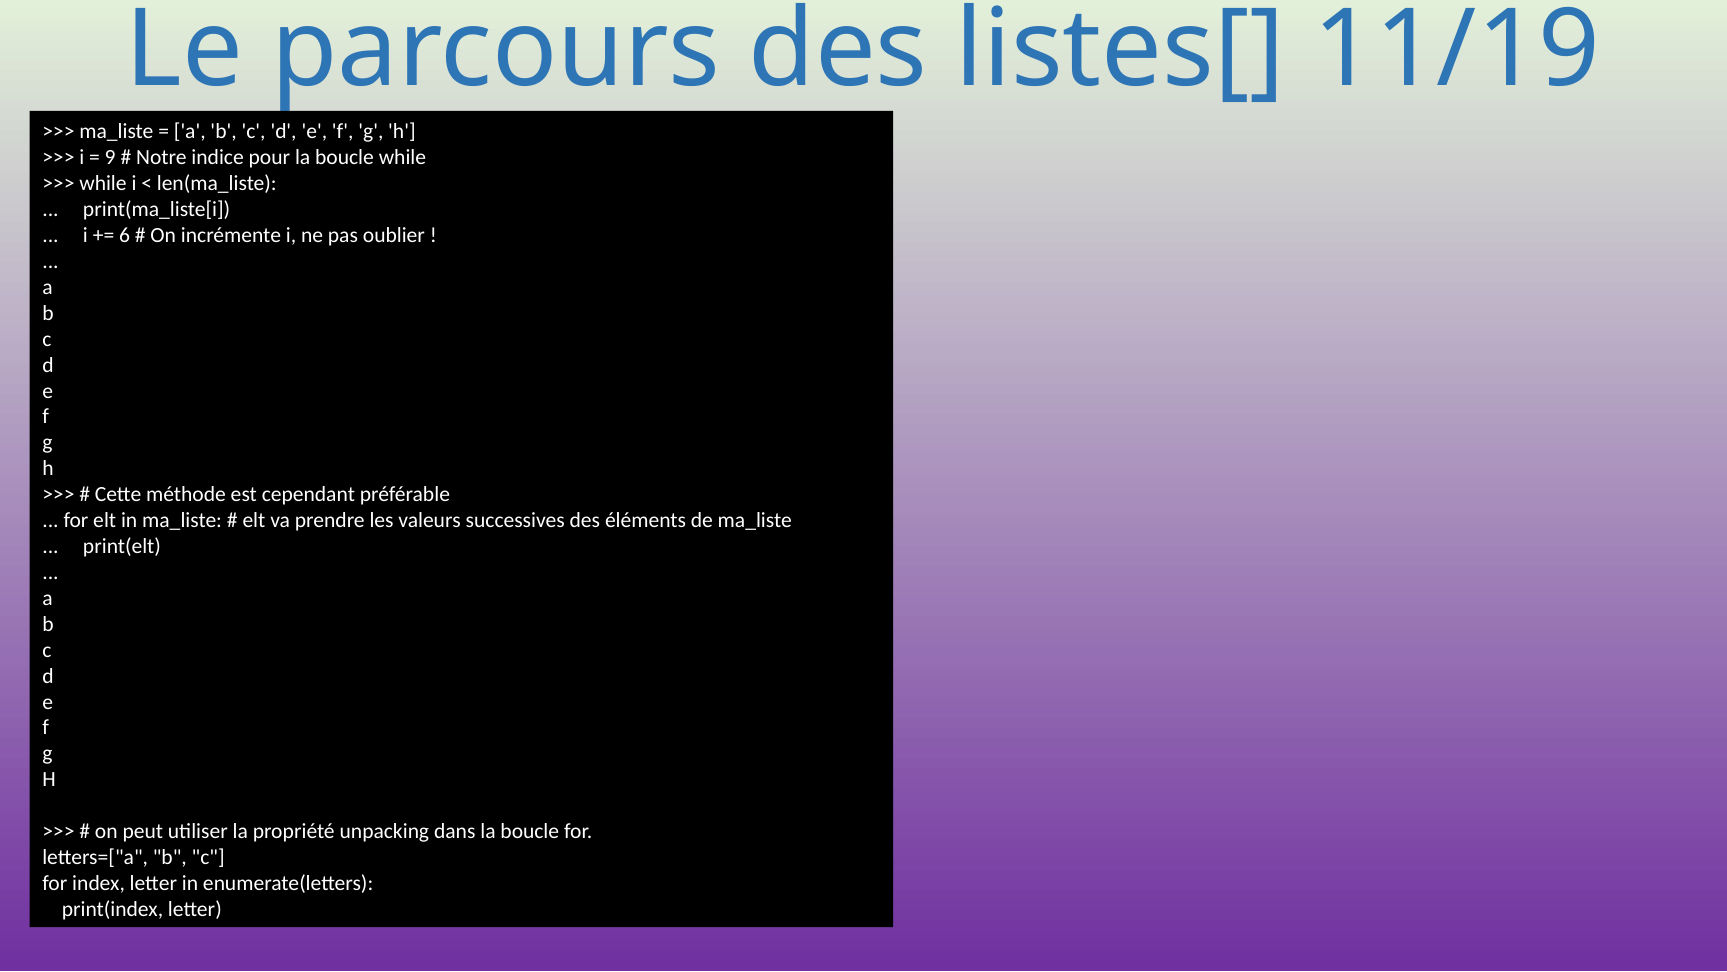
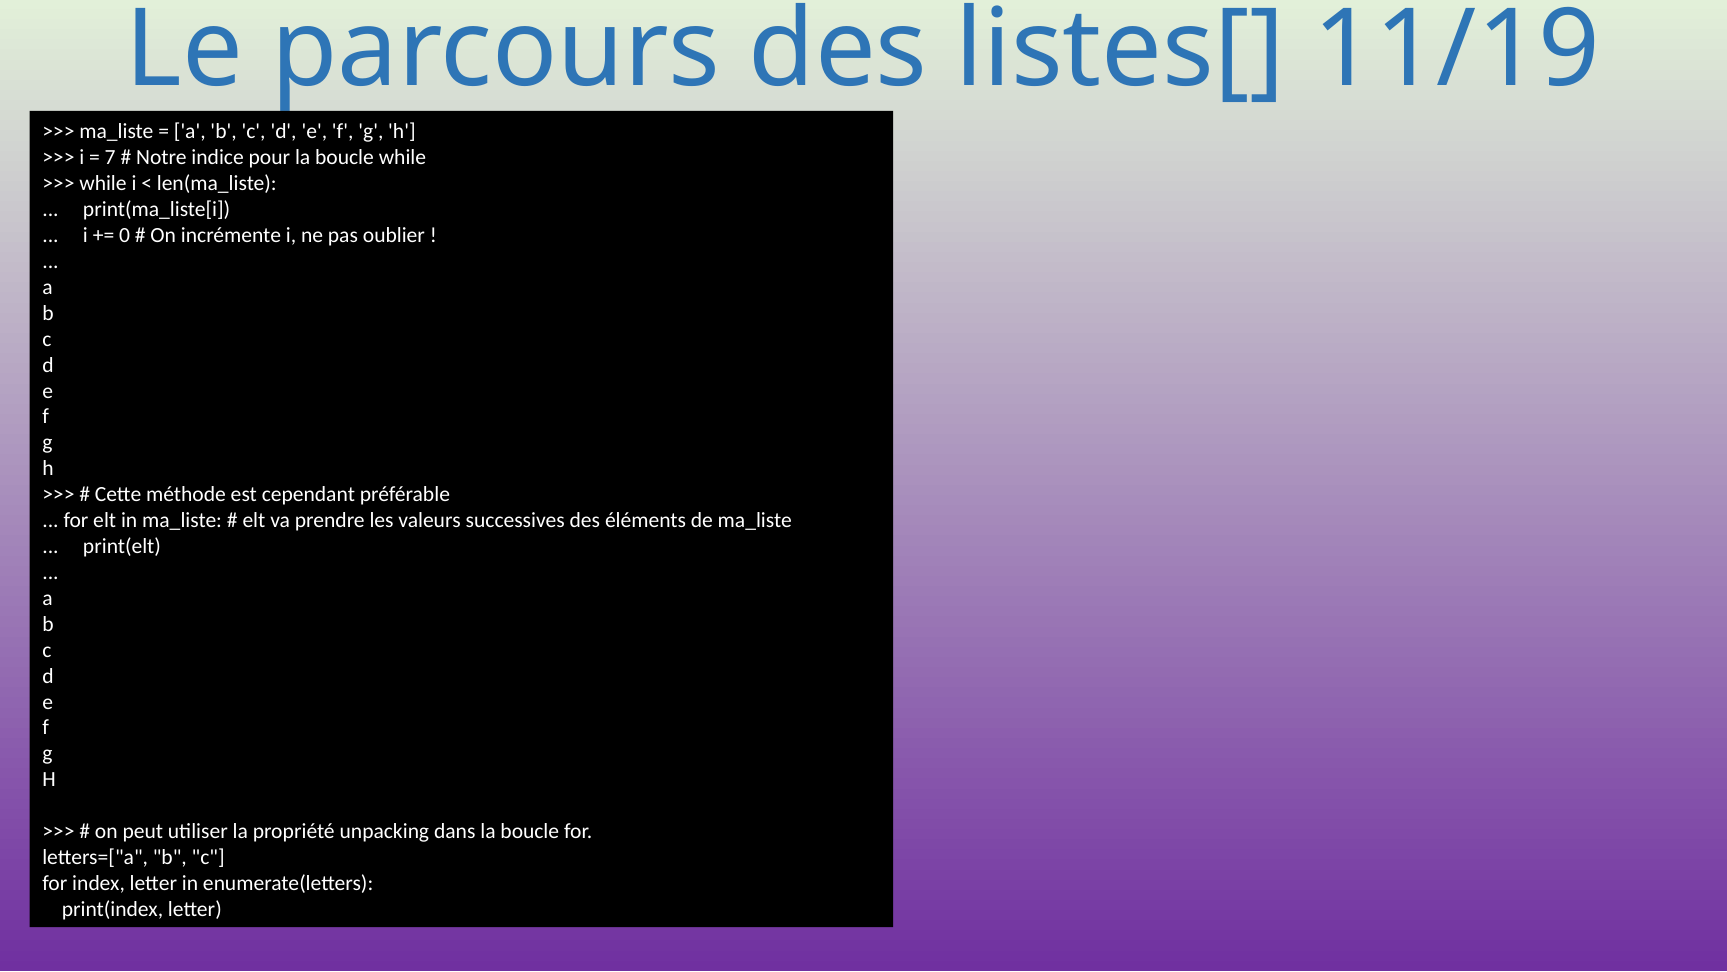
9: 9 -> 7 (110, 158)
6: 6 -> 0 (125, 235)
